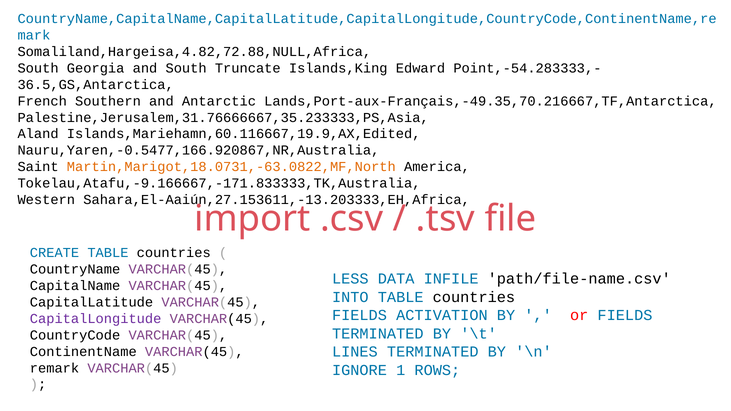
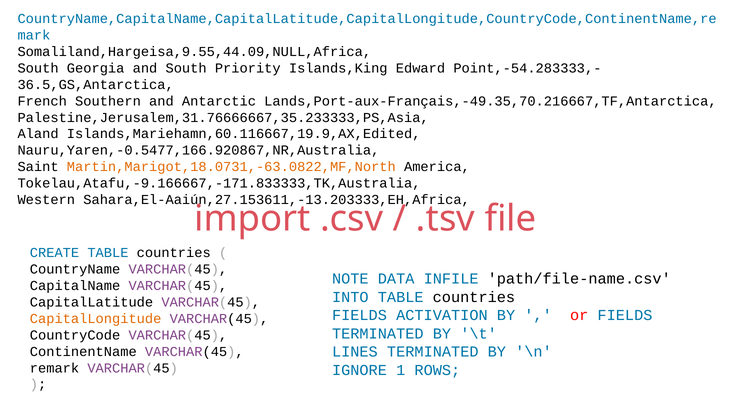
Somaliland,Hargeisa,4.82,72.88,NULL,Africa: Somaliland,Hargeisa,4.82,72.88,NULL,Africa -> Somaliland,Hargeisa,9.55,44.09,NULL,Africa (194, 52)
Truncate: Truncate -> Priority (248, 68)
LESS: LESS -> NOTE (350, 279)
CapitalLongitude colour: purple -> orange (96, 319)
